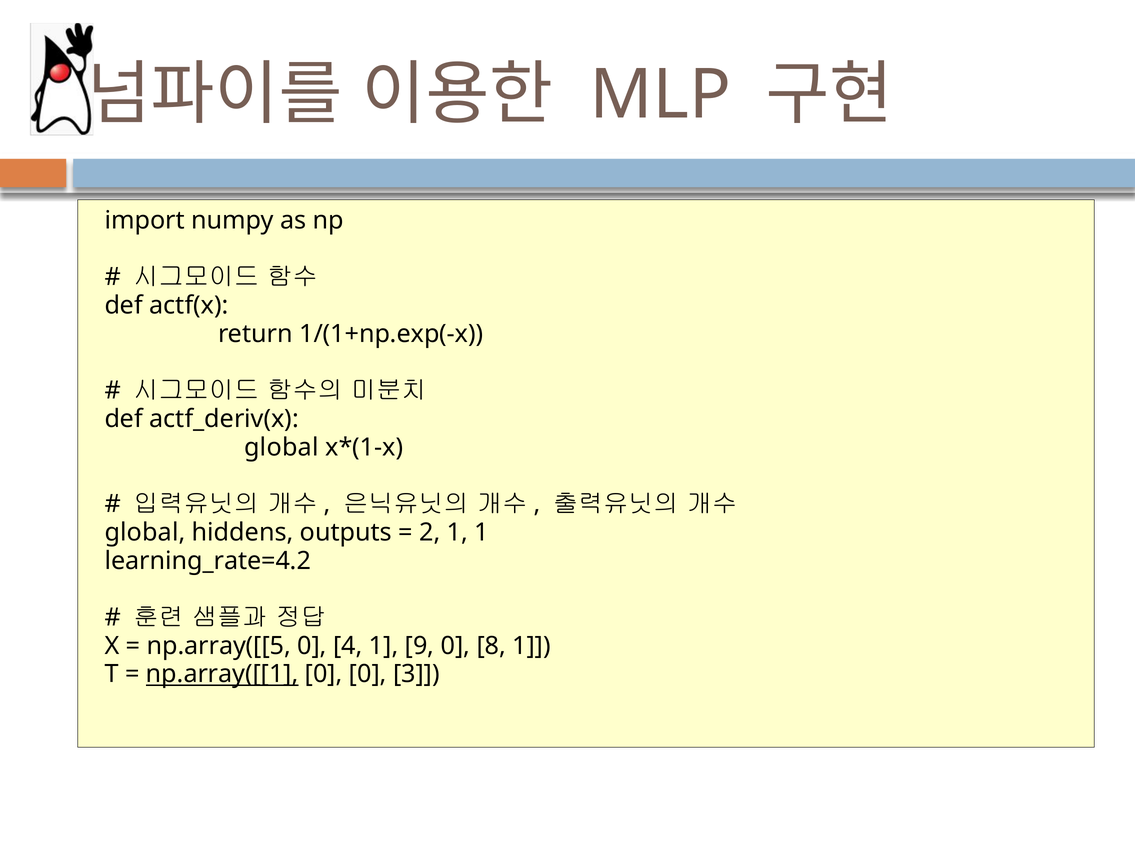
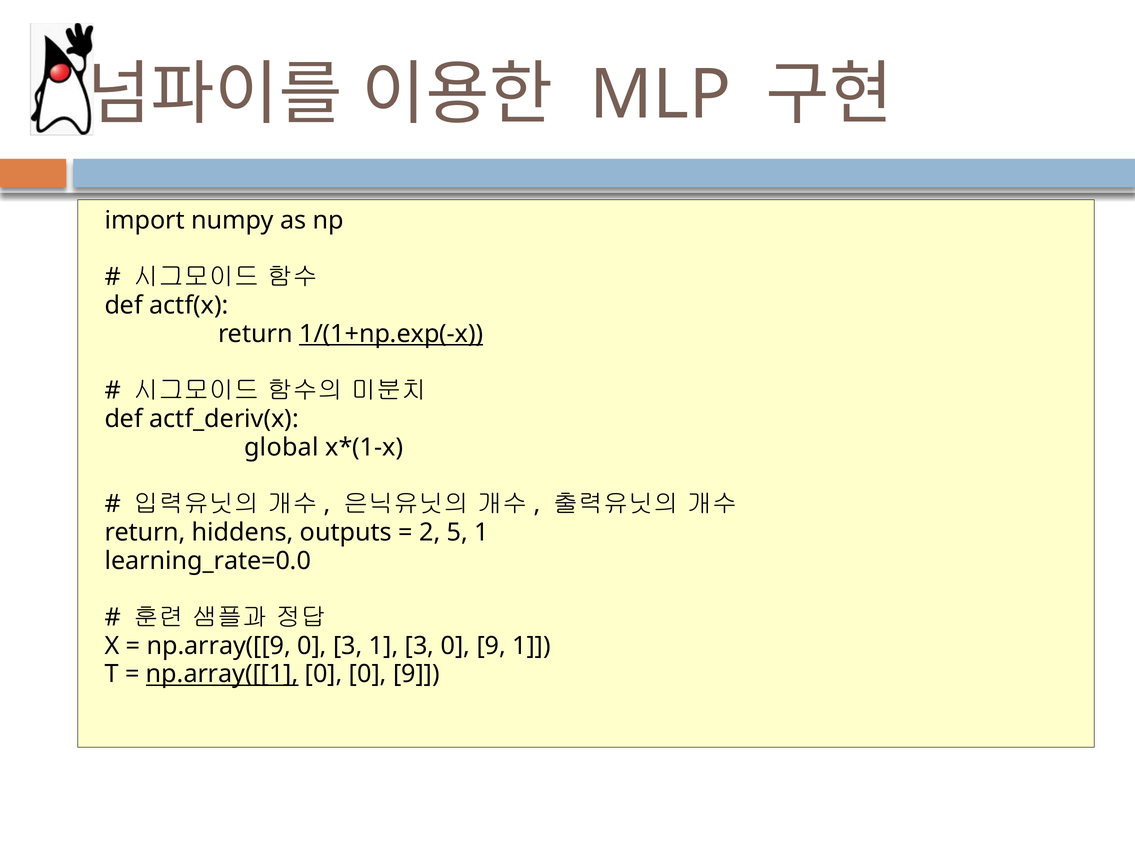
1/(1+np.exp(-x underline: none -> present (391, 334)
global: global -> return (145, 533)
2 1: 1 -> 5 (457, 533)
learning_rate=4.2: learning_rate=4.2 -> learning_rate=0.0 (208, 561)
np.array([[5: np.array([[5 -> np.array([[9 (219, 646)
0 4: 4 -> 3 (348, 646)
1 9: 9 -> 3 (420, 646)
8: 8 -> 9 (491, 646)
0 0 3: 3 -> 9 (416, 674)
